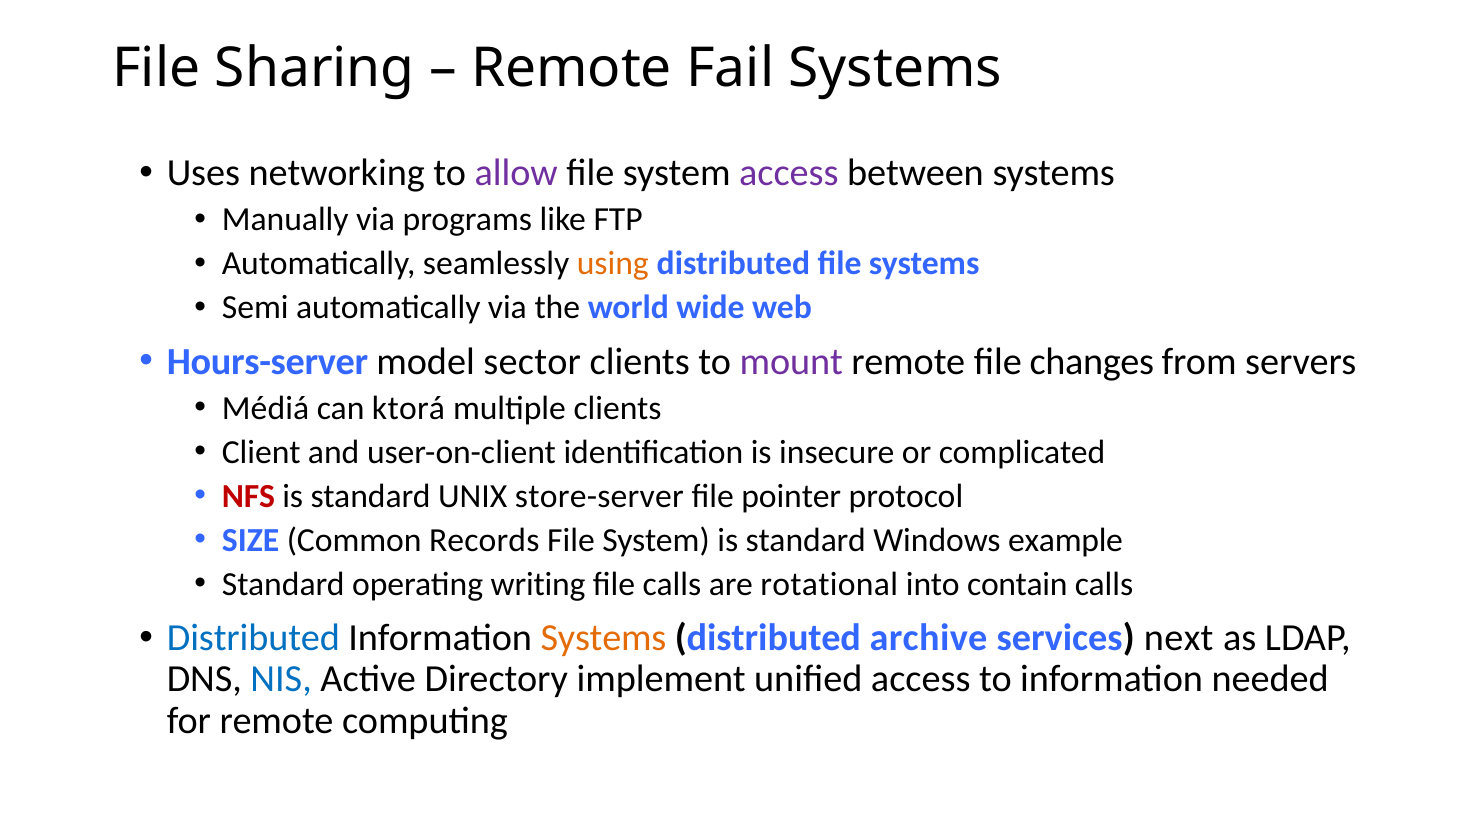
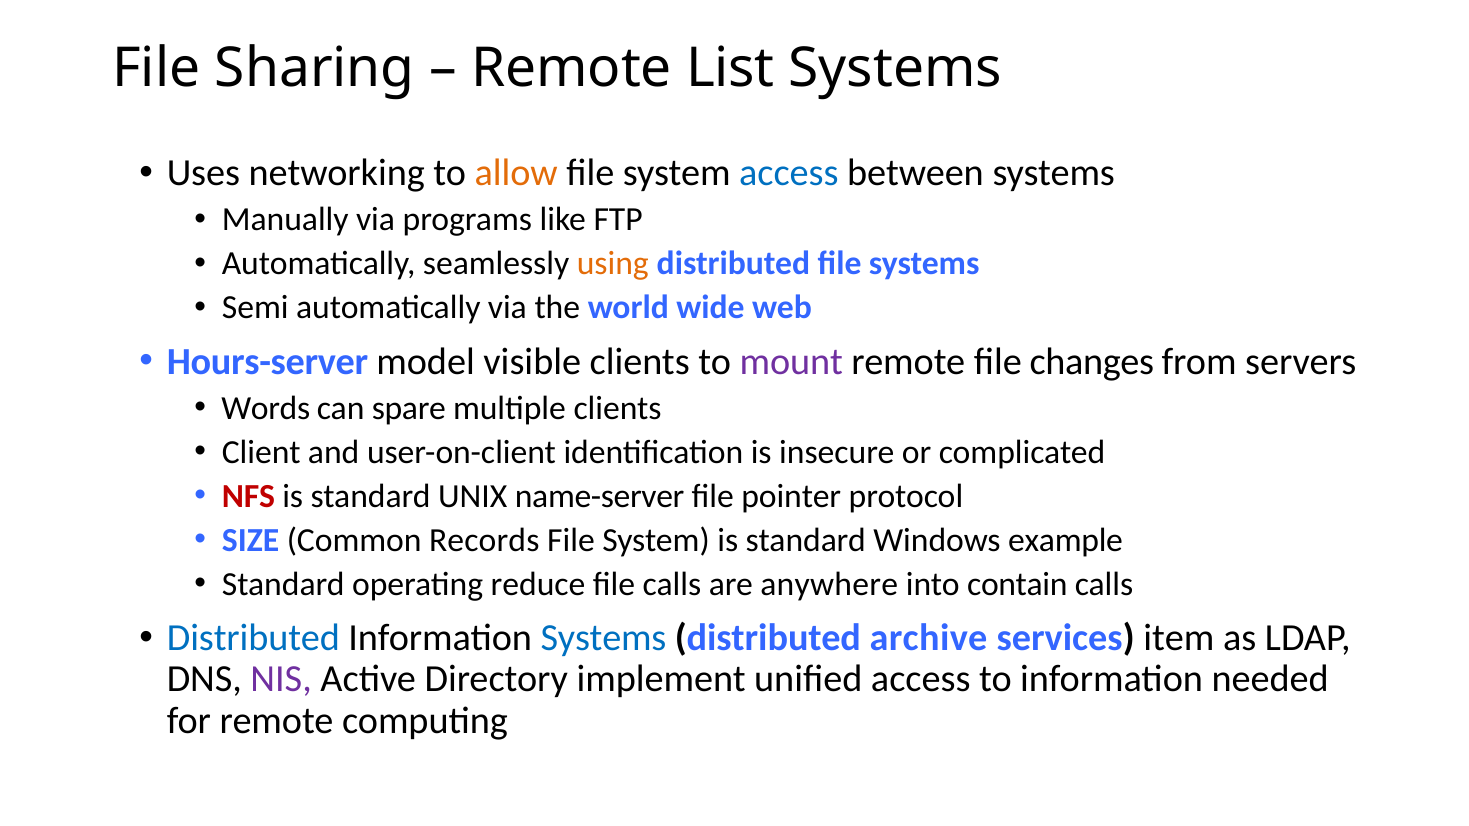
Fail: Fail -> List (731, 68)
allow colour: purple -> orange (516, 173)
access colour: purple -> blue (789, 173)
sector: sector -> visible (532, 362)
Médiá: Médiá -> Words (266, 408)
ktorá: ktorá -> spare (409, 408)
store-server: store-server -> name-server (600, 496)
writing: writing -> reduce (538, 584)
rotational: rotational -> anywhere (829, 584)
Systems colour: orange -> blue (603, 638)
next: next -> item (1179, 638)
NIS colour: blue -> purple (281, 680)
